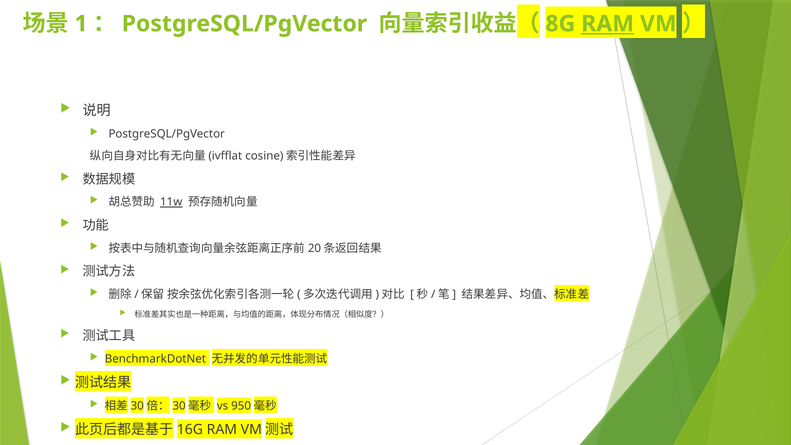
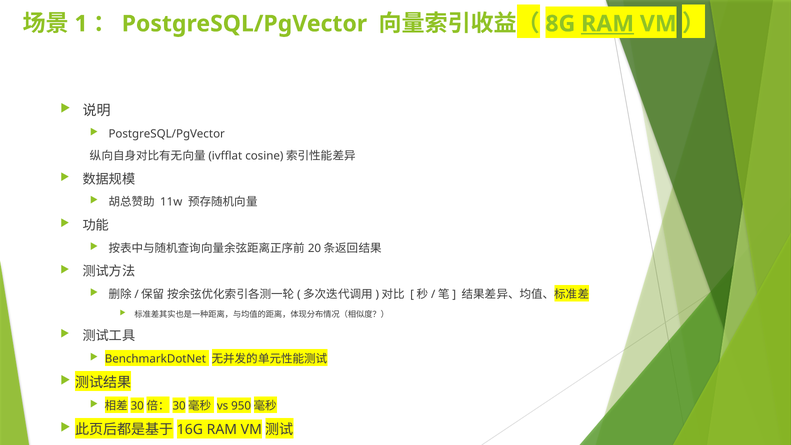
11w underline: present -> none (171, 202)
